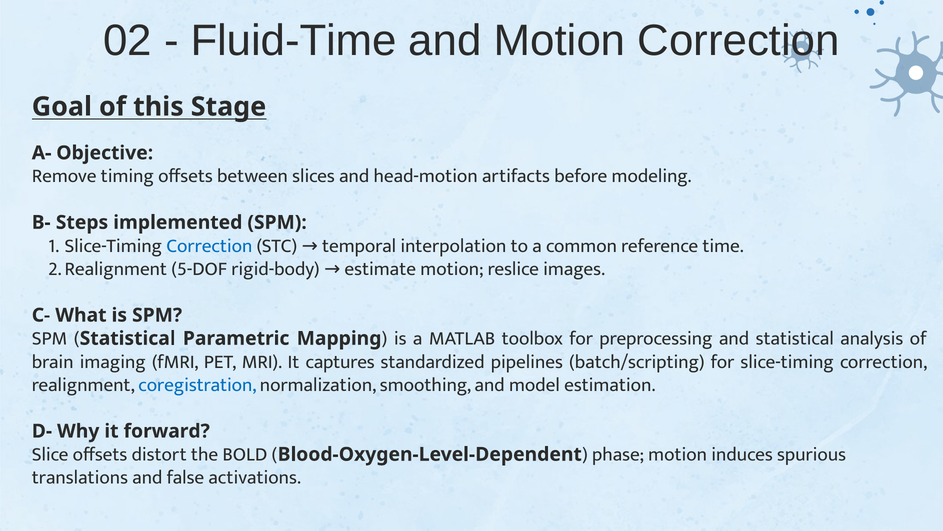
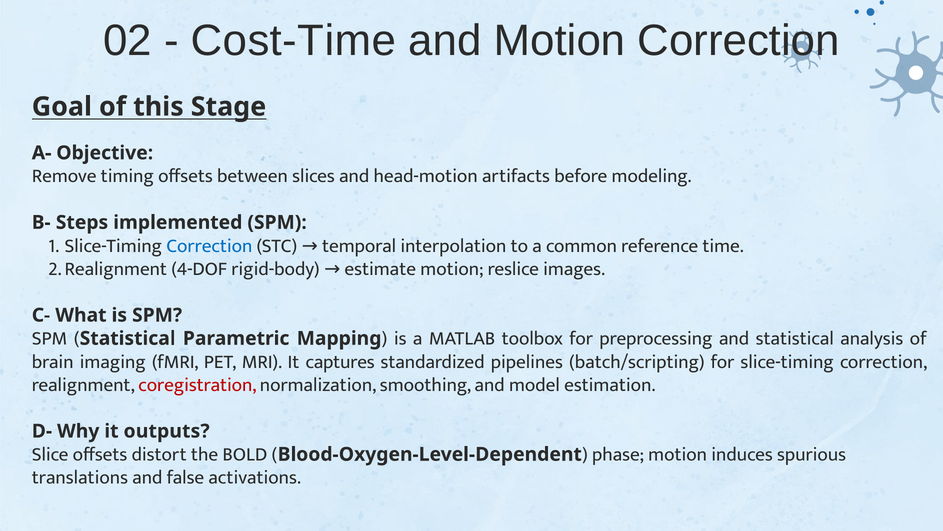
Fluid-Time: Fluid-Time -> Cost-Time (293, 41)
5-DOF: 5-DOF -> 4-DOF (199, 269)
coregistration colour: blue -> red (197, 384)
forward: forward -> outputs (167, 431)
